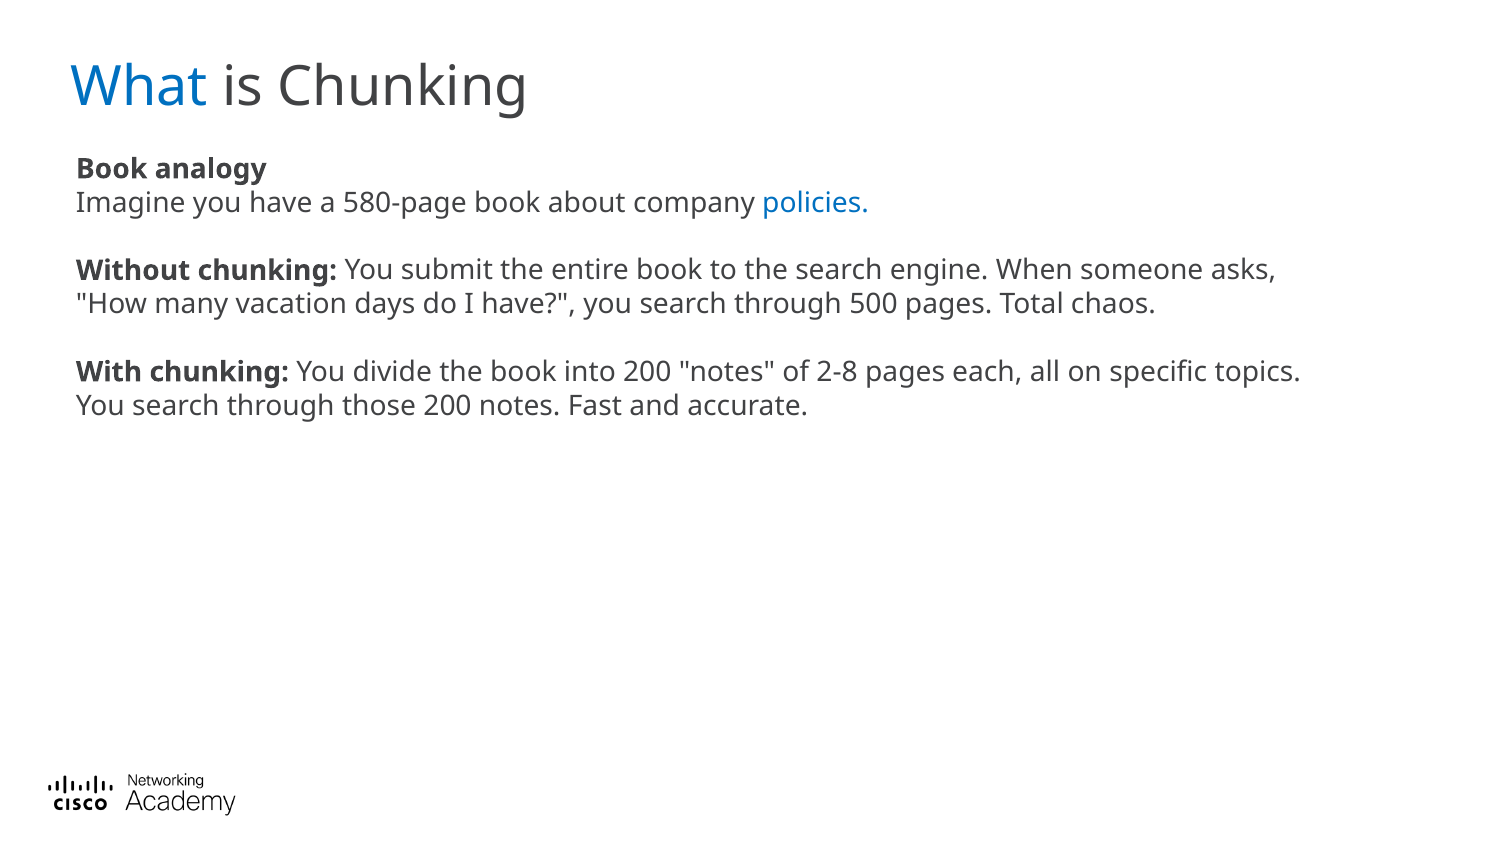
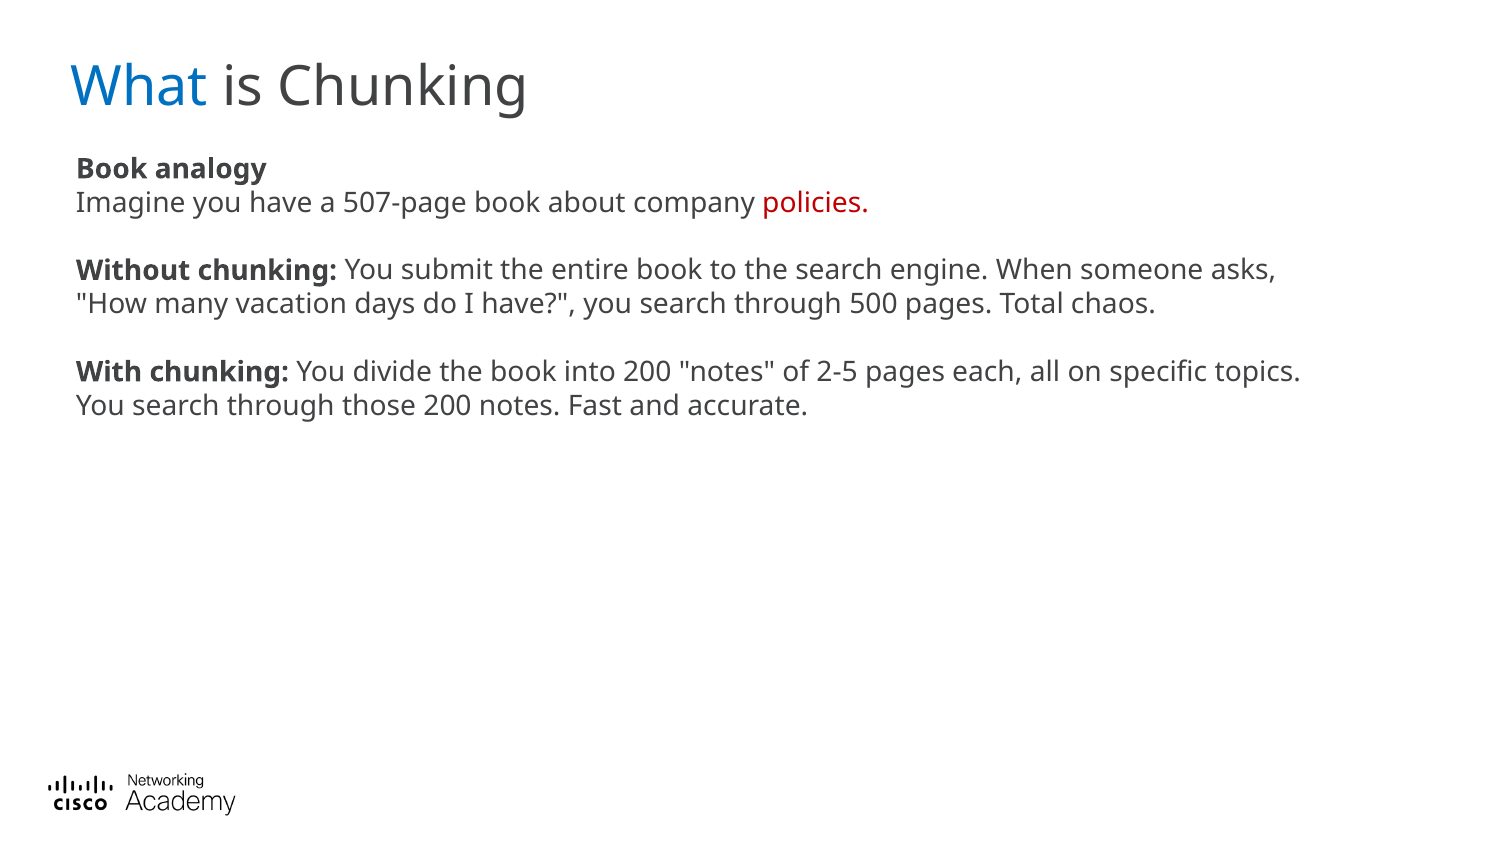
580-page: 580-page -> 507-page (405, 203)
policies colour: blue -> red (816, 203)
2-8: 2-8 -> 2-5 (837, 372)
